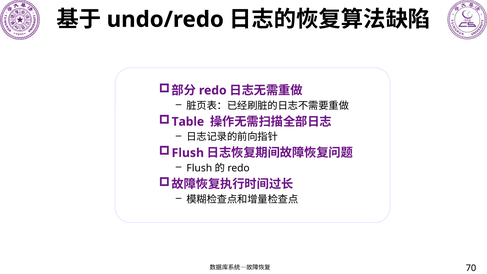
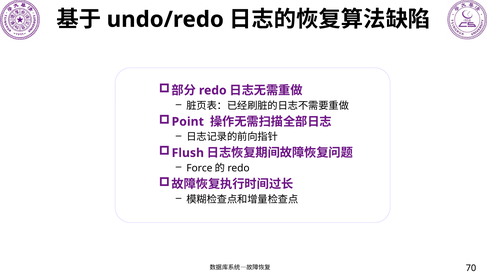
Table: Table -> Point (188, 122)
Flush: Flush -> Force (199, 168)
